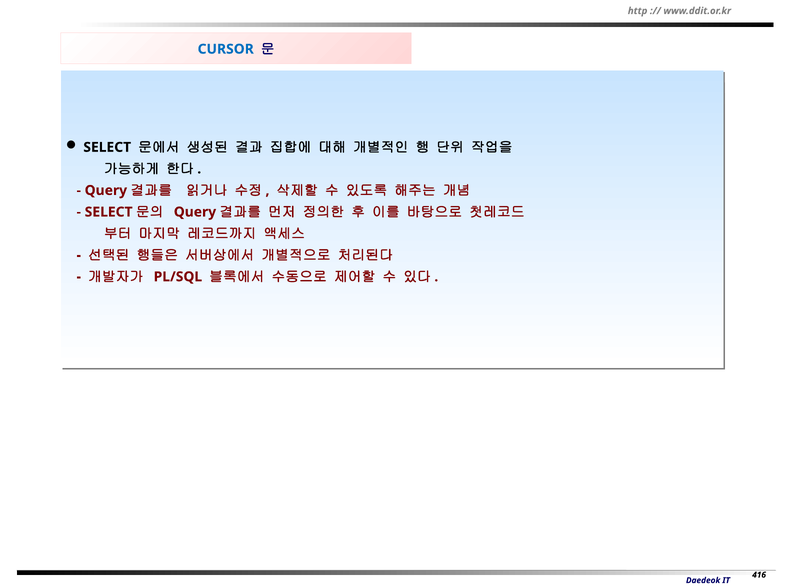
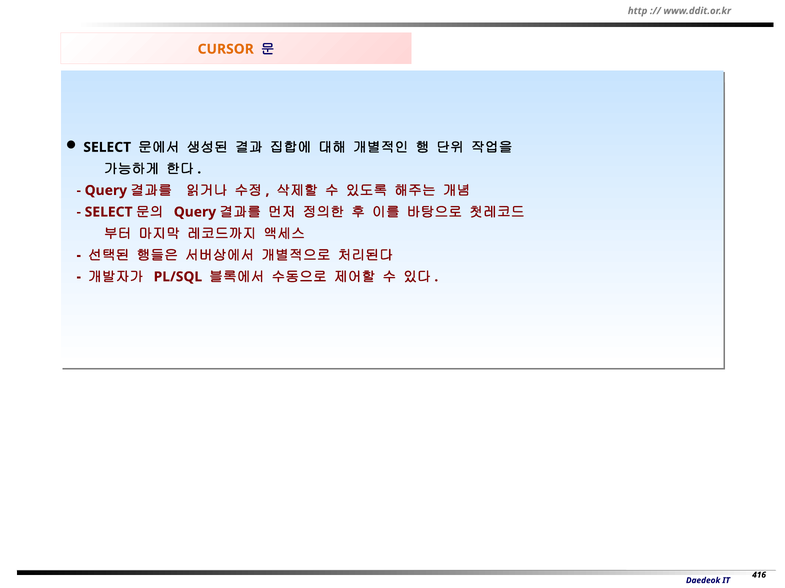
CURSOR colour: blue -> orange (226, 49)
